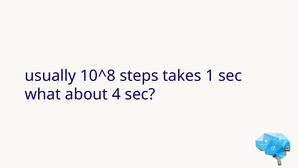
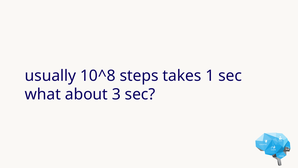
4: 4 -> 3 (116, 94)
